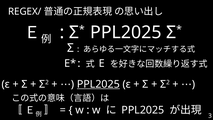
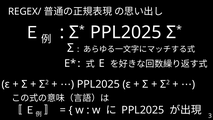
PPL2025 underline: present -> none (98, 84)
